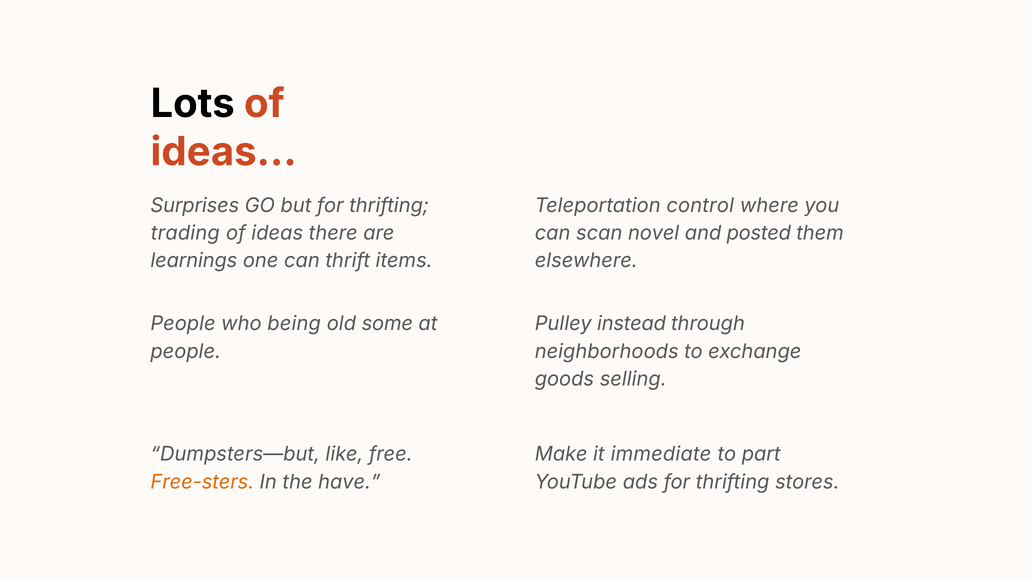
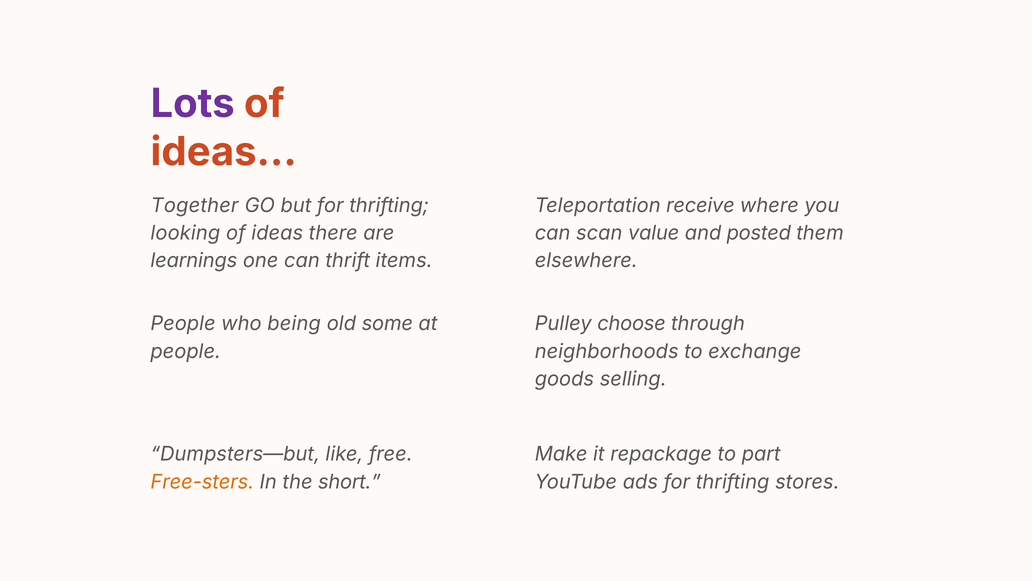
Lots colour: black -> purple (193, 104)
Surprises: Surprises -> Together (195, 205)
control: control -> receive (700, 205)
trading: trading -> looking (185, 233)
novel: novel -> value (654, 233)
instead: instead -> choose (632, 324)
immediate: immediate -> repackage (661, 454)
have: have -> short (349, 482)
